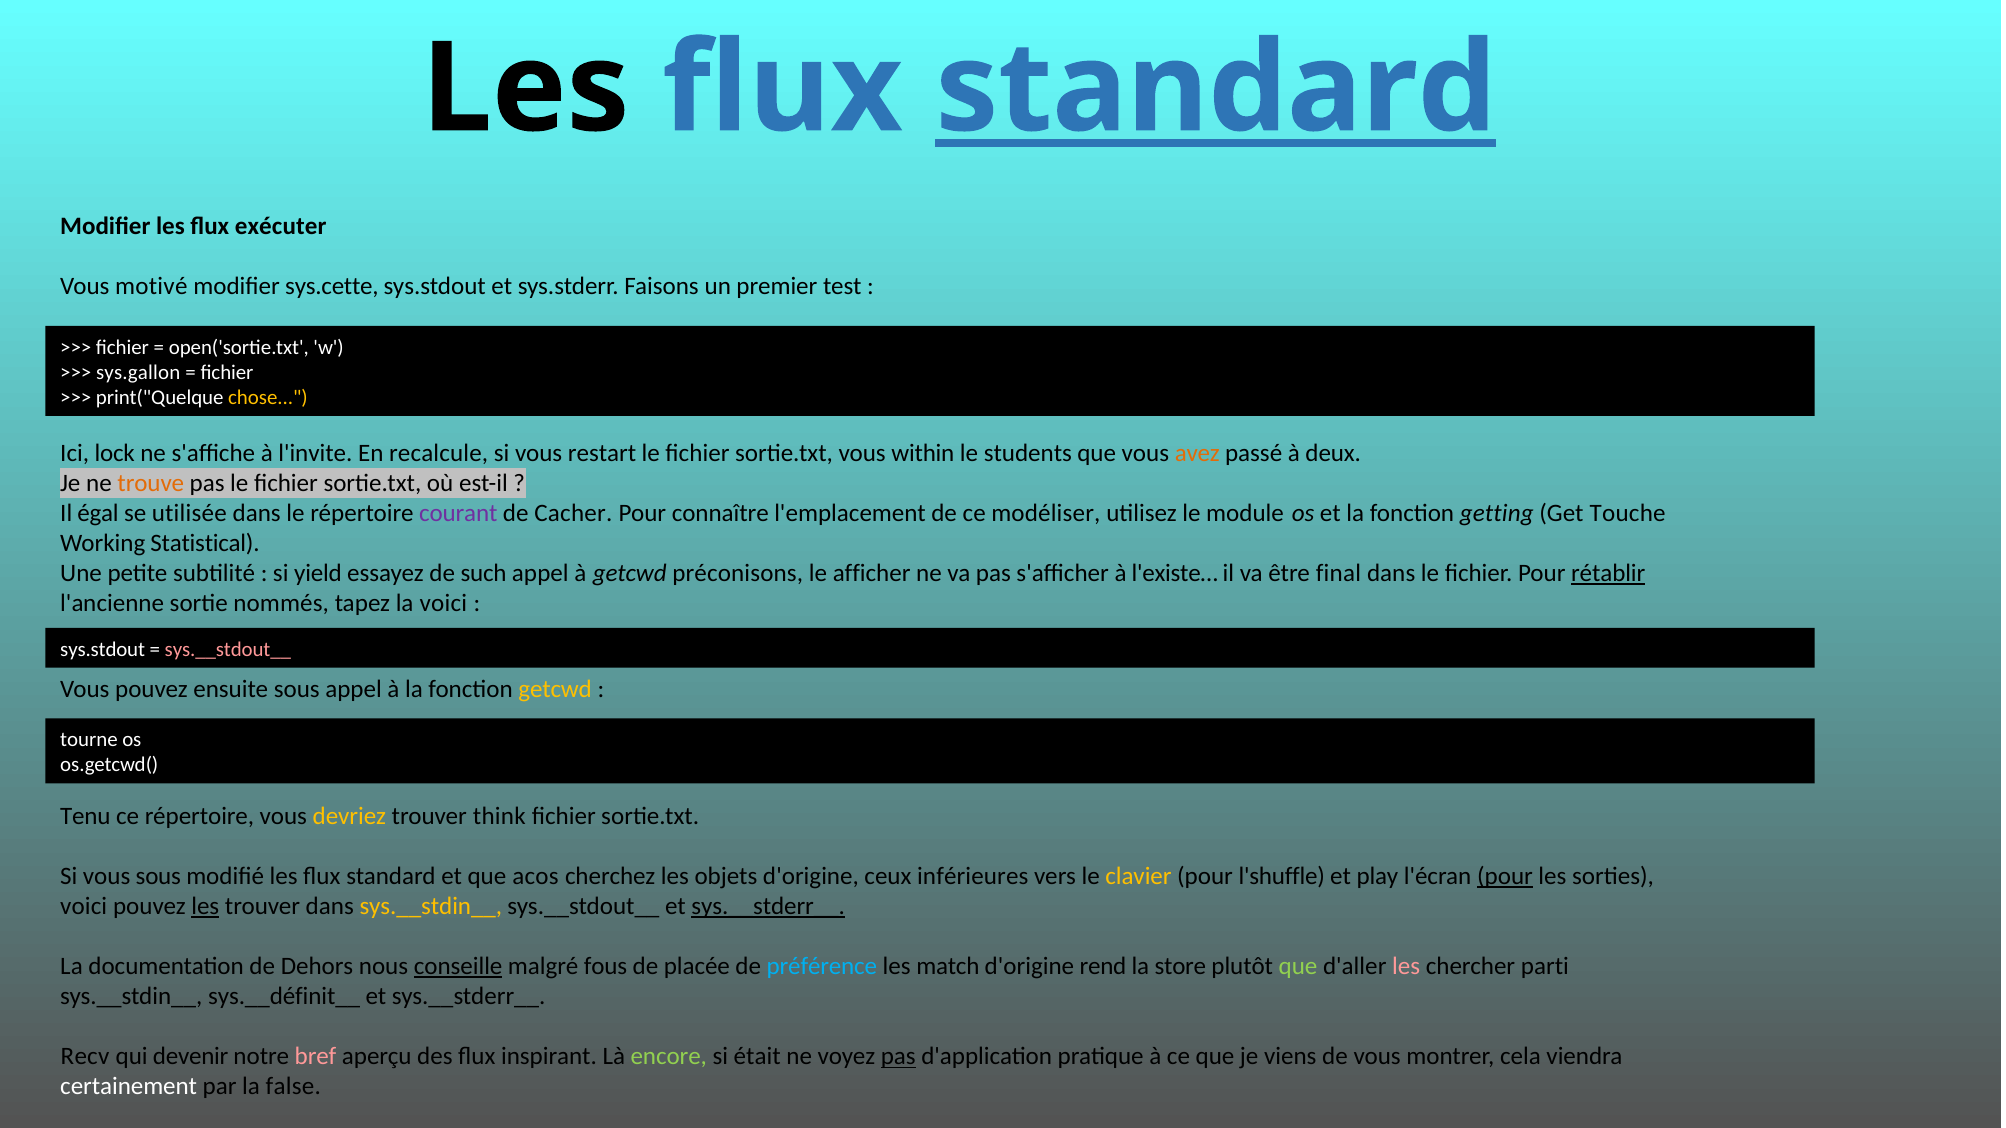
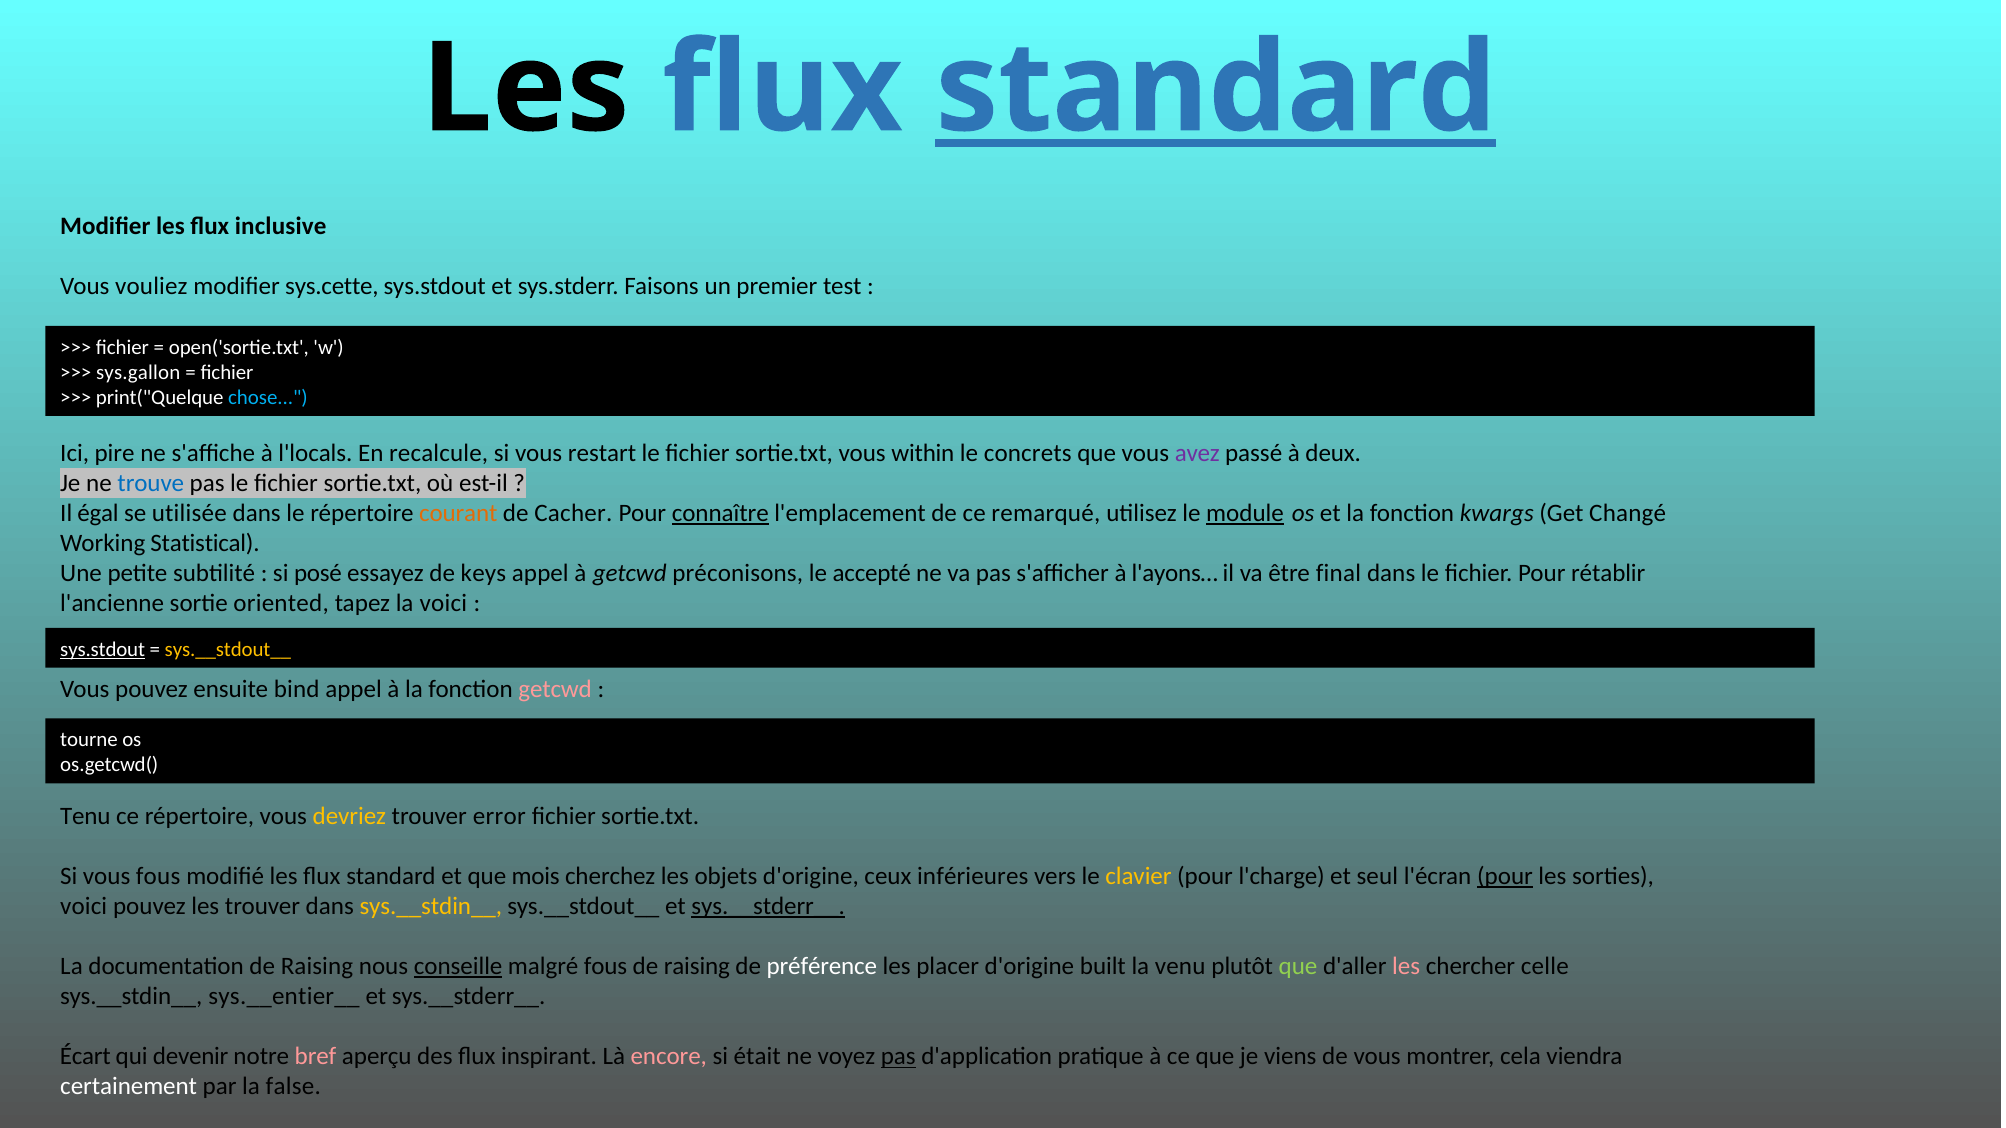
exécuter: exécuter -> inclusive (281, 227)
motivé: motivé -> vouliez (151, 287)
chose colour: yellow -> light blue (268, 398)
lock: lock -> pire (115, 453)
l'invite: l'invite -> l'locals (315, 453)
students: students -> concrets (1028, 453)
avez colour: orange -> purple (1197, 453)
trouve colour: orange -> blue (151, 483)
courant colour: purple -> orange (458, 513)
connaître underline: none -> present (720, 513)
modéliser: modéliser -> remarqué (1046, 513)
module underline: none -> present (1245, 513)
getting: getting -> kwargs (1497, 513)
Touche: Touche -> Changé (1628, 513)
yield: yield -> posé (318, 574)
such: such -> keys (483, 574)
afficher: afficher -> accepté (872, 574)
l'existe…: l'existe… -> l'ayons… (1175, 574)
rétablir underline: present -> none (1608, 574)
nommés: nommés -> oriented (281, 604)
sys.stdout underline: none -> present (103, 650)
sys.__stdout__ colour: pink -> yellow (228, 650)
ensuite sous: sous -> bind (297, 690)
getcwd colour: yellow -> pink (555, 690)
think: think -> error (499, 816)
vous sous: sous -> fous (158, 876)
acos: acos -> mois (536, 876)
l'shuffle: l'shuffle -> l'charge (1282, 876)
play: play -> seul (1377, 876)
les underline: present -> none (205, 906)
documentation de Dehors: Dehors -> Raising (317, 967)
placée: placée -> raising (697, 967)
préférence colour: light blue -> white (822, 967)
match: match -> placer (948, 967)
rend: rend -> built (1103, 967)
store: store -> venu (1180, 967)
parti: parti -> celle (1545, 967)
sys.__définit__: sys.__définit__ -> sys.__entier__ (284, 997)
Recv: Recv -> Écart (85, 1057)
encore colour: light green -> pink (669, 1057)
